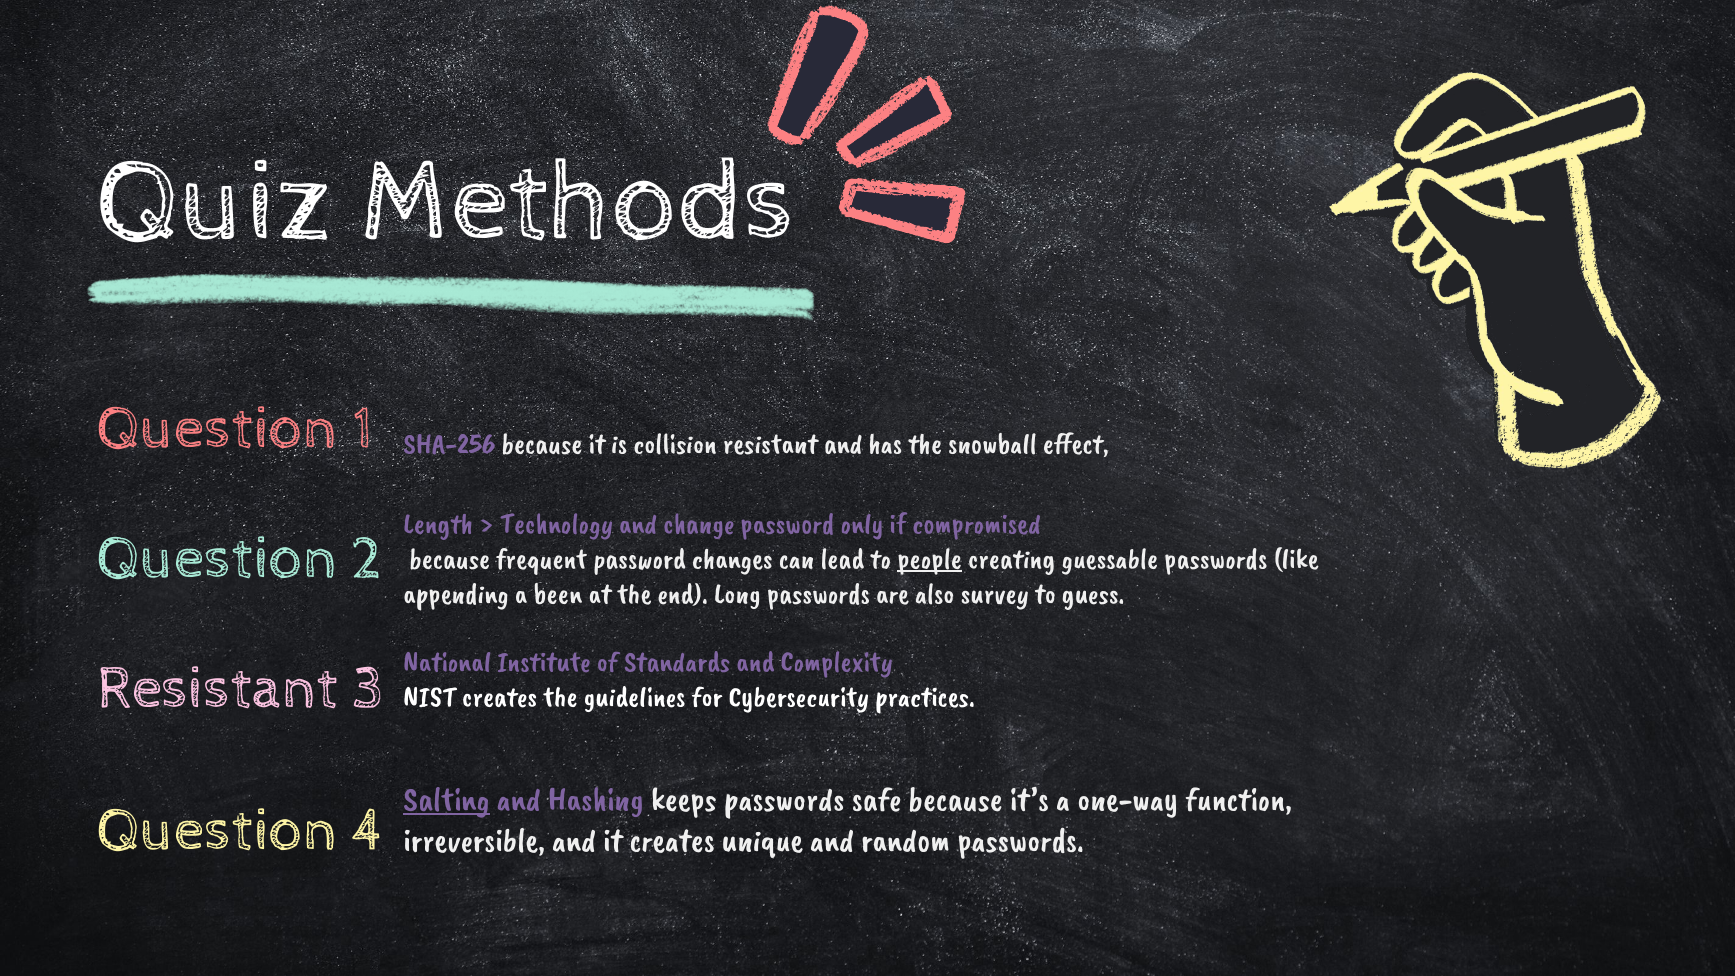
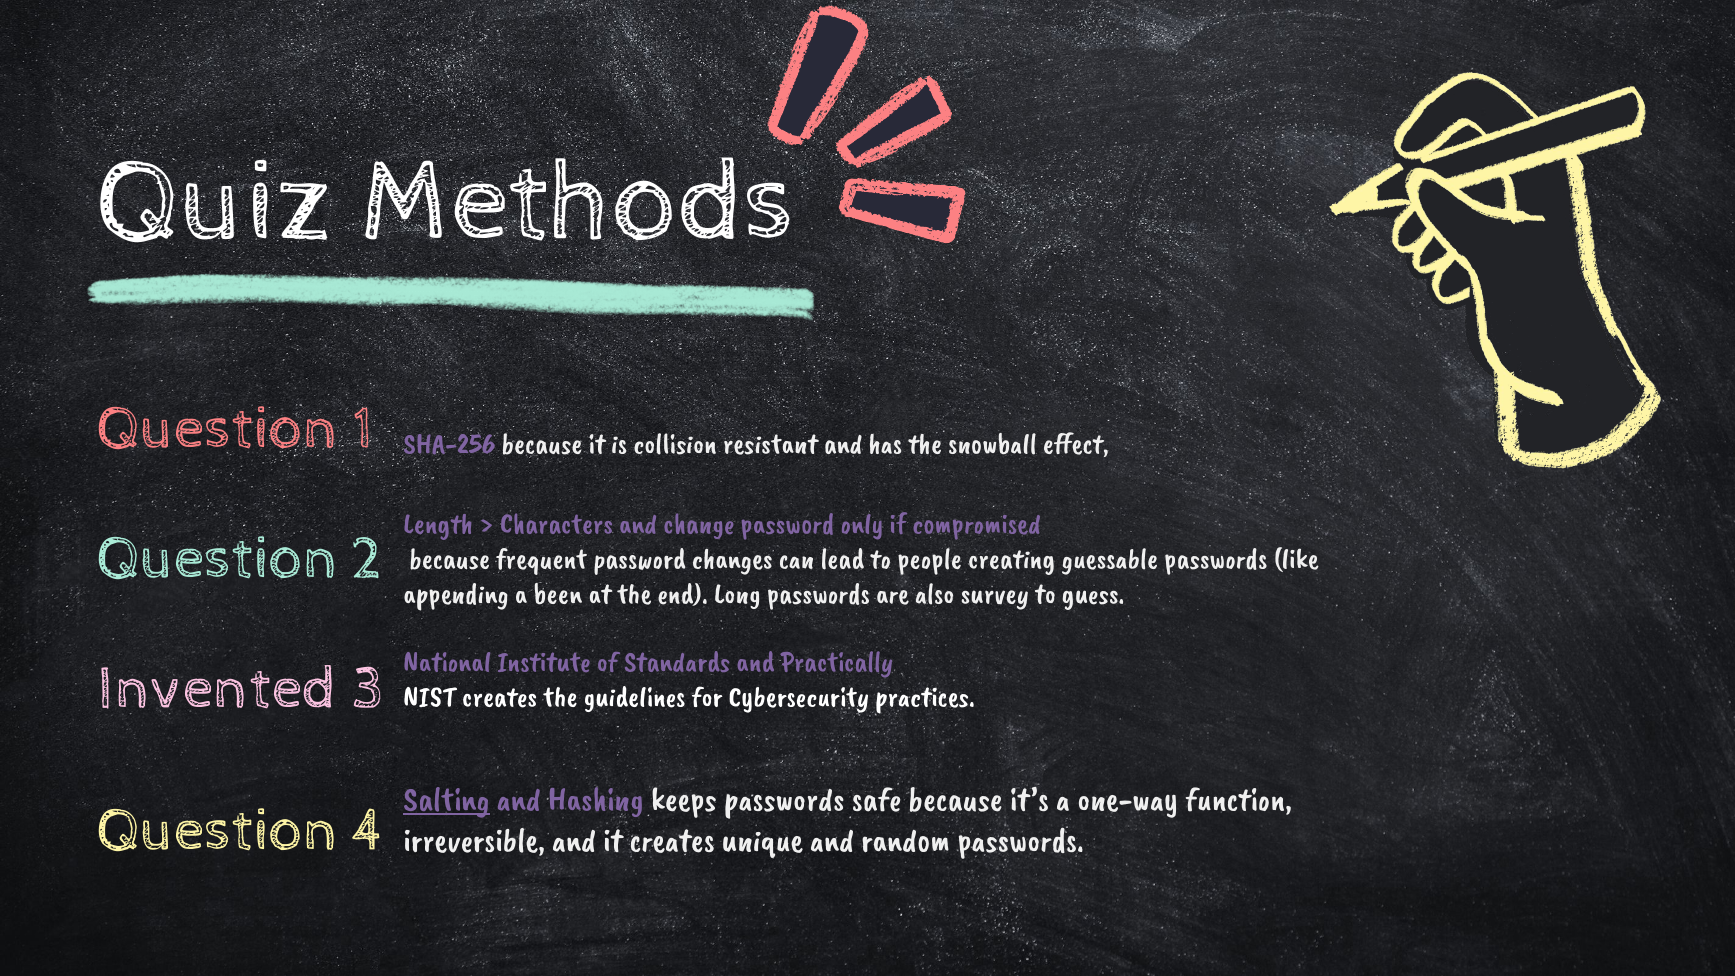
Technology: Technology -> Characters (557, 524)
people underline: present -> none (930, 559)
Complexity: Complexity -> Practically (837, 662)
Resistant: Resistant -> Invented (218, 687)
